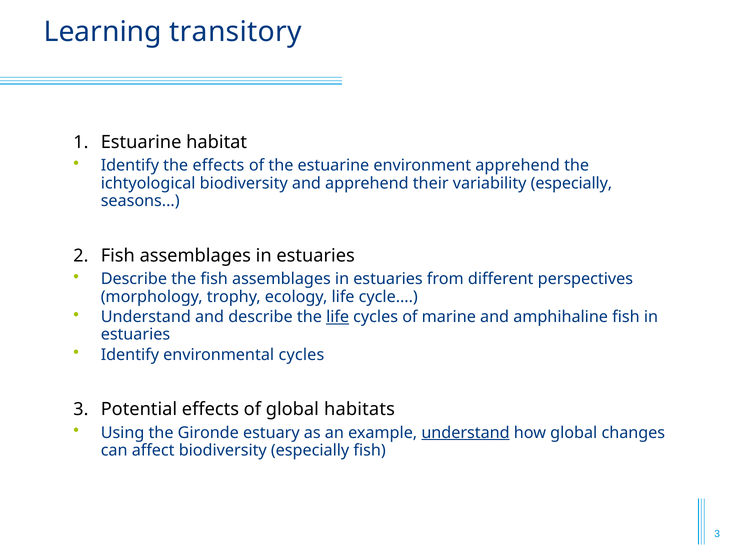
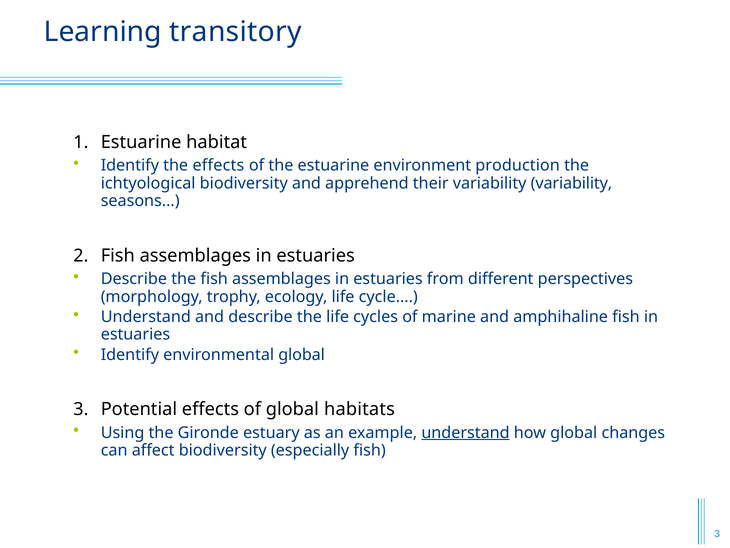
environment apprehend: apprehend -> production (518, 165)
variability especially: especially -> variability (571, 183)
life underline: present -> none (338, 317)
environmental cycles: cycles -> global (302, 355)
